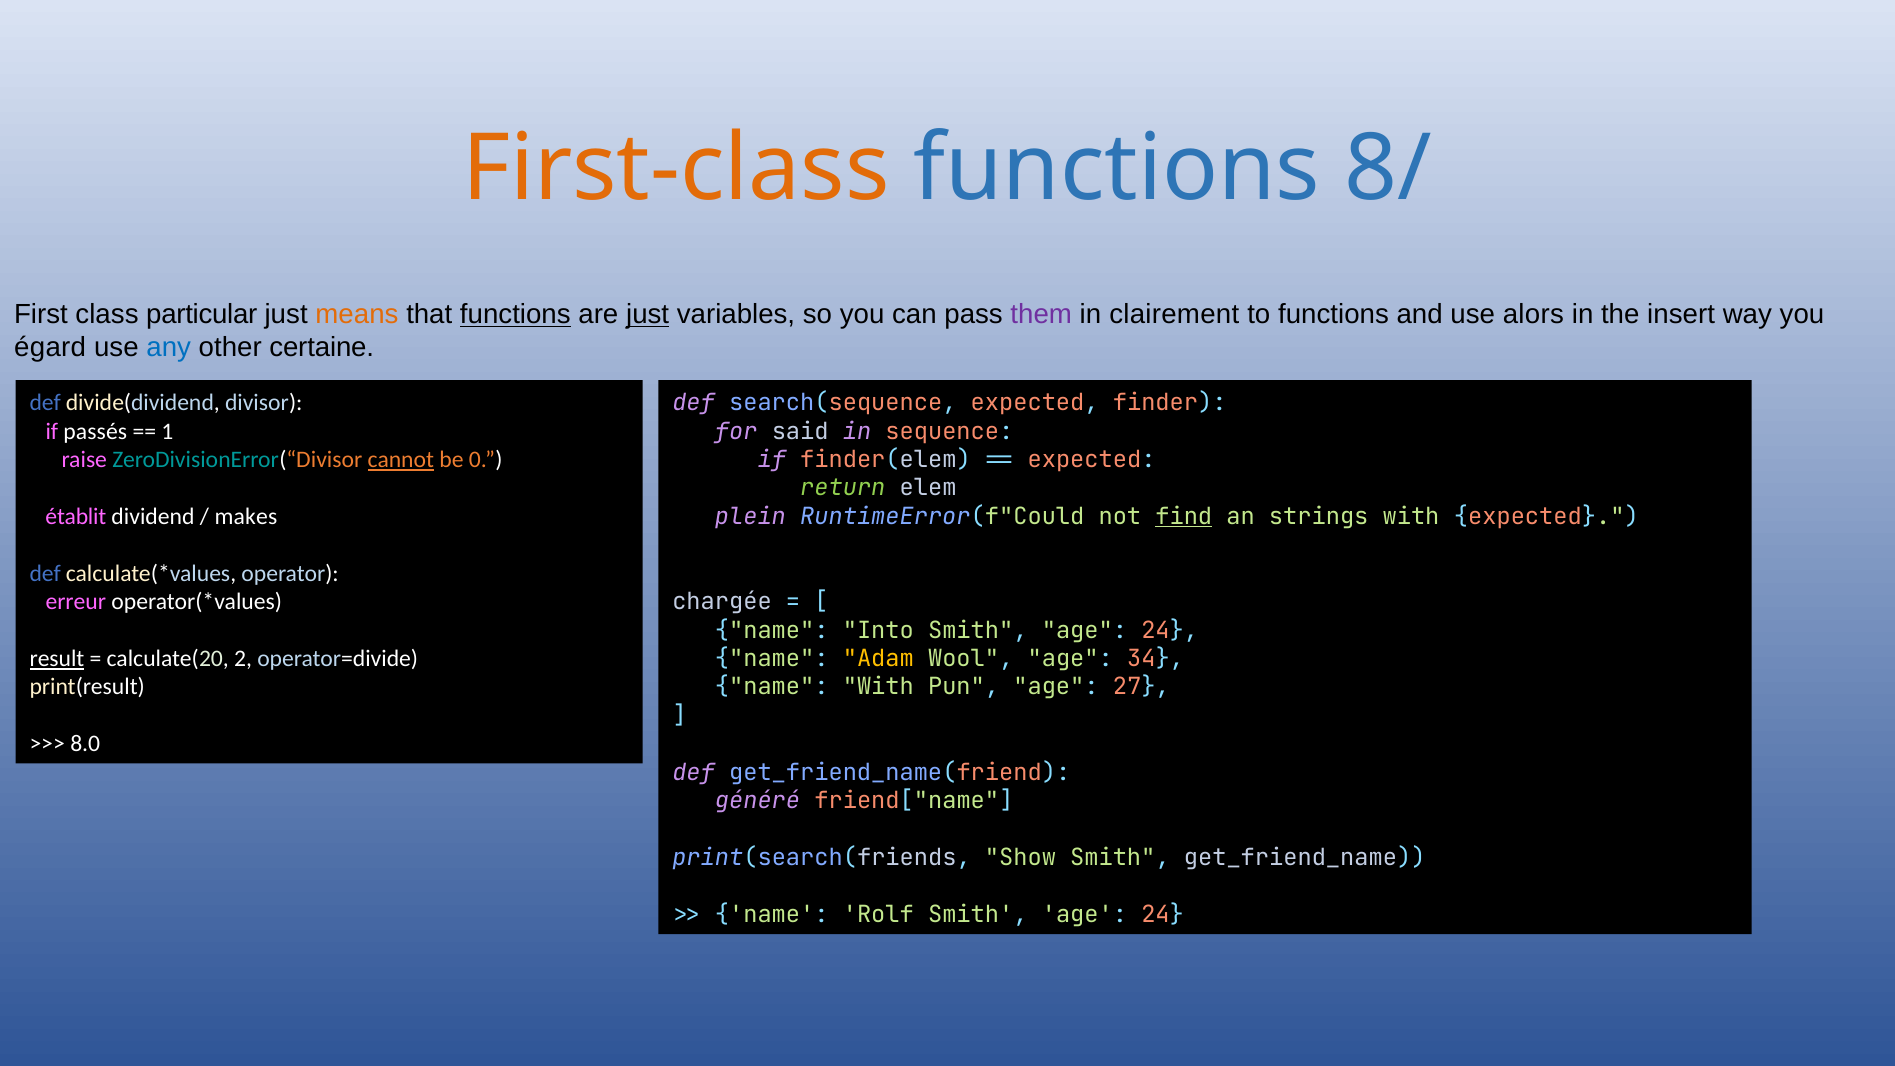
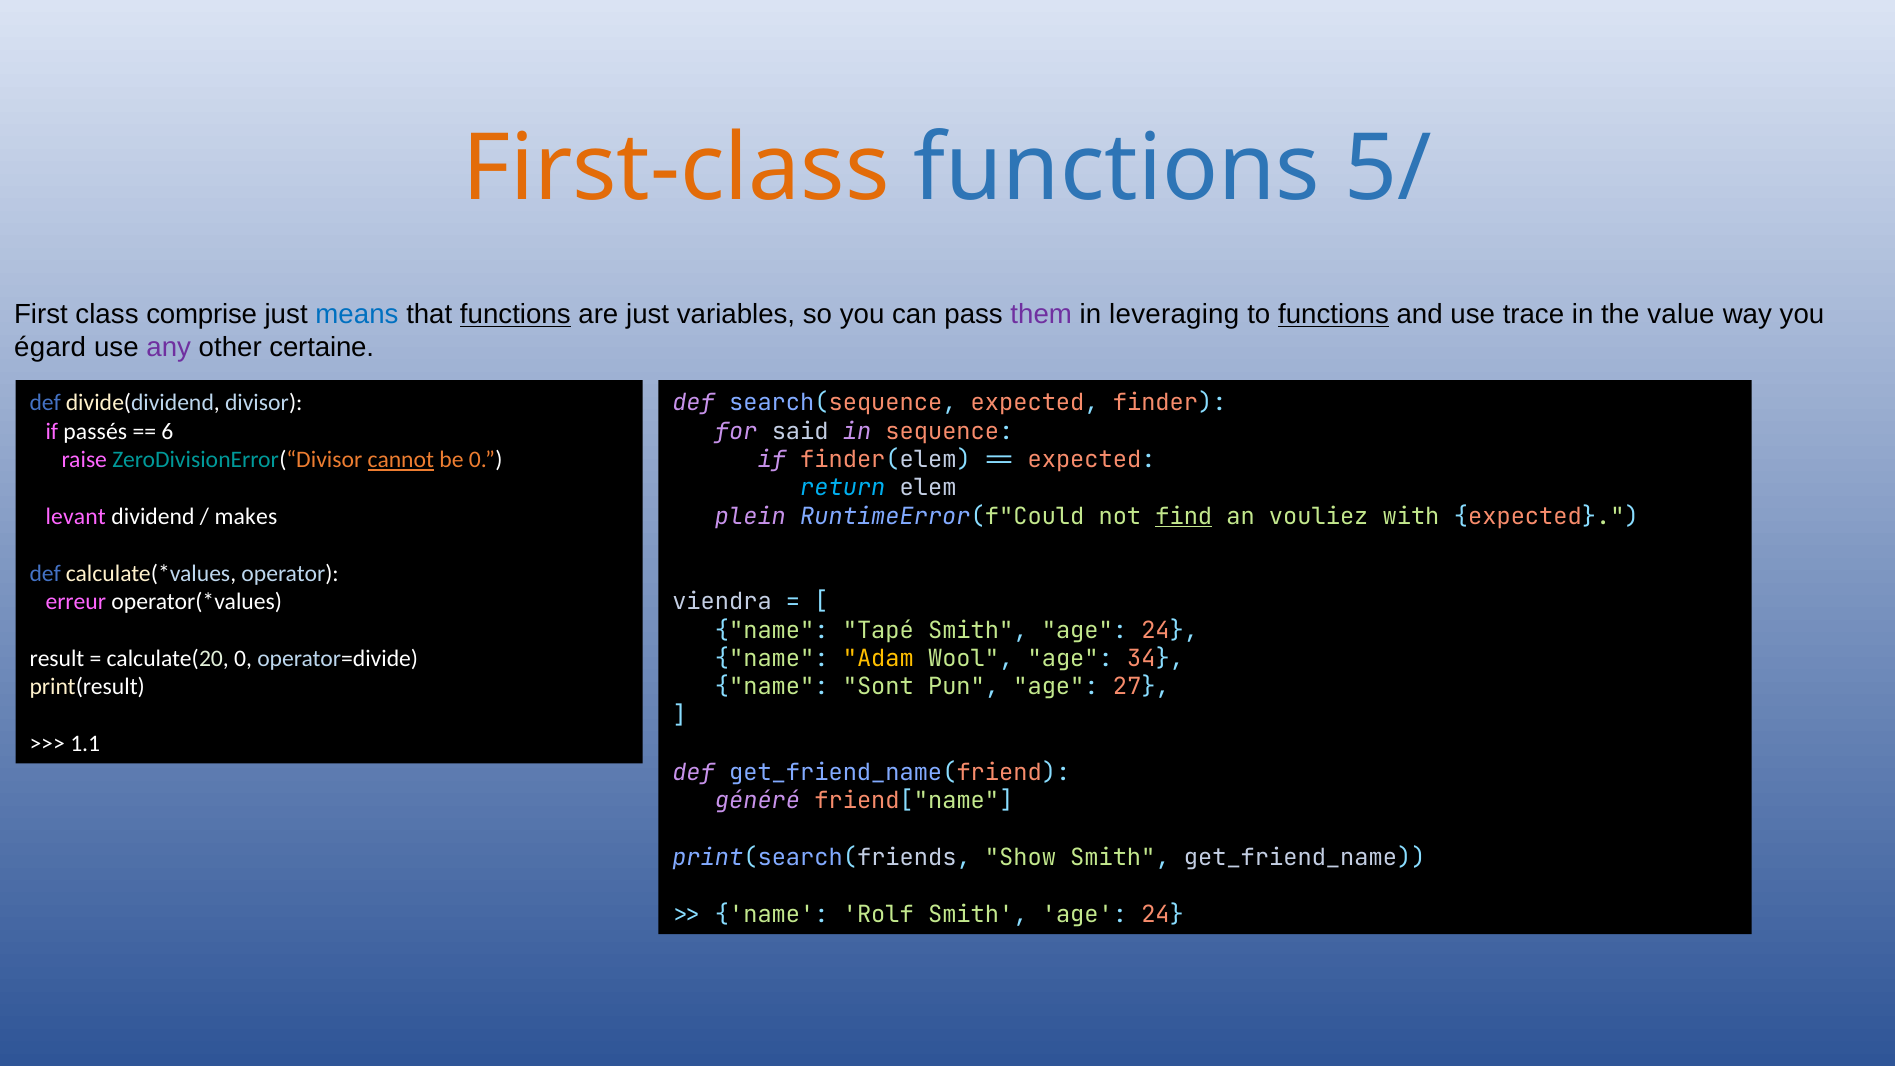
8/: 8/ -> 5/ (1388, 169)
particular: particular -> comprise (202, 315)
means colour: orange -> blue (357, 315)
just underline: present -> none (648, 315)
clairement: clairement -> leveraging (1174, 315)
functions underline: none -> present (1334, 315)
alors: alors -> trace (1533, 315)
insert: insert -> value (1681, 315)
any colour: blue -> purple (169, 348)
1: 1 -> 6 (167, 431)
return colour: light green -> light blue (843, 488)
établit: établit -> levant (76, 517)
strings: strings -> vouliez (1319, 517)
chargée: chargée -> viendra (722, 602)
Into: Into -> Tapé (878, 630)
result underline: present -> none (57, 659)
calculate(20 2: 2 -> 0 (243, 659)
name With: With -> Sont (878, 687)
8.0: 8.0 -> 1.1 (85, 744)
